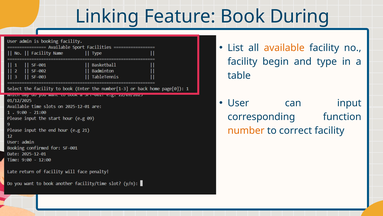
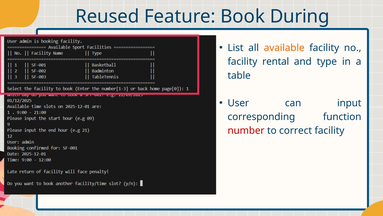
Linking: Linking -> Reused (107, 16)
begin: begin -> rental (276, 62)
number colour: orange -> red (246, 130)
